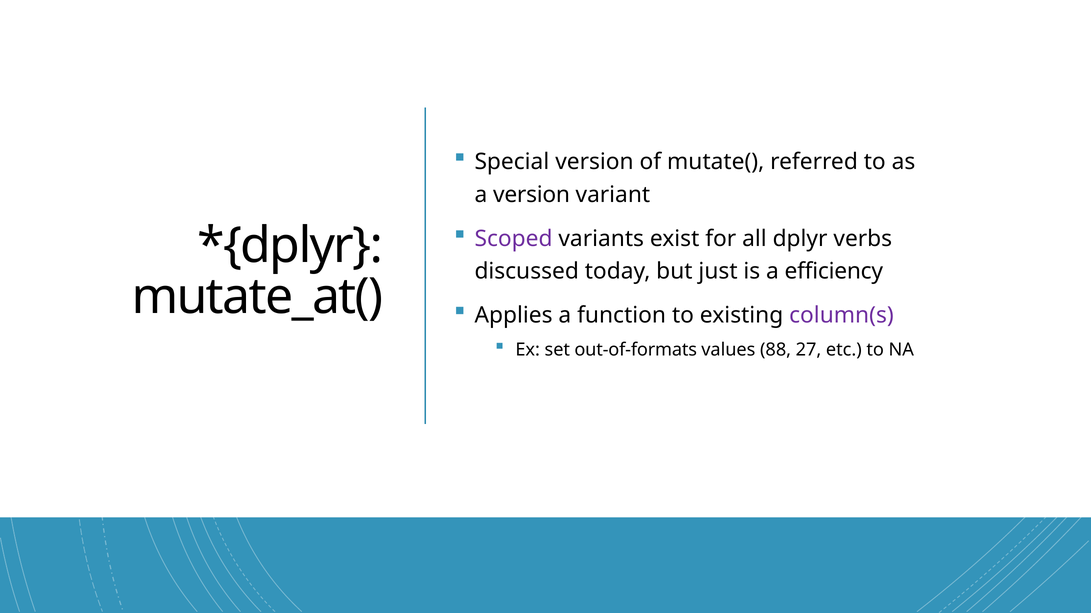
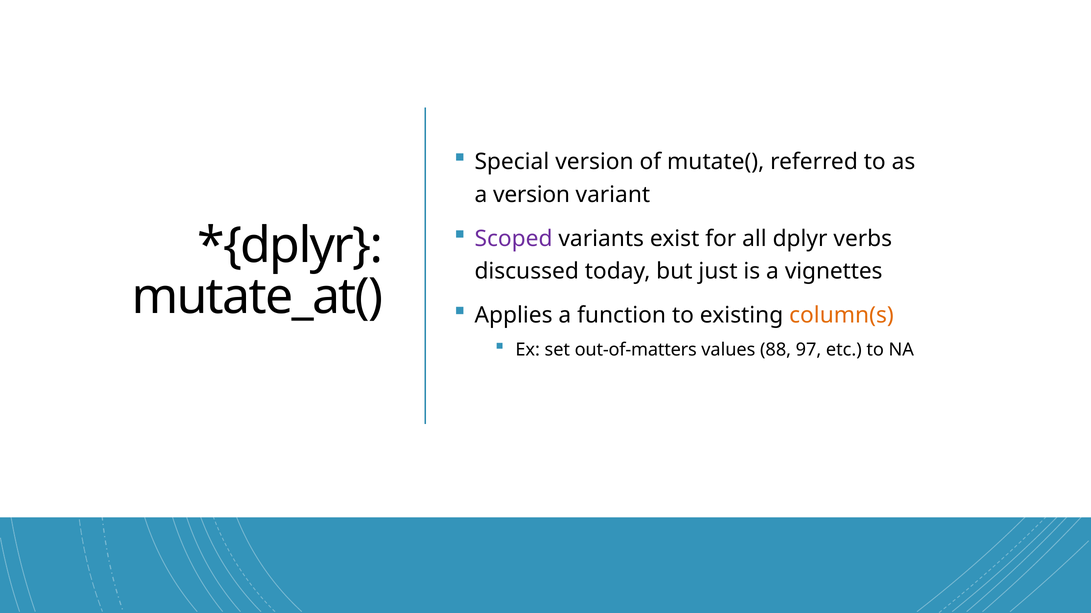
efficiency: efficiency -> vignettes (834, 272)
column(s colour: purple -> orange (841, 316)
out-of-formats: out-of-formats -> out-of-matters (636, 350)
27: 27 -> 97 (809, 350)
